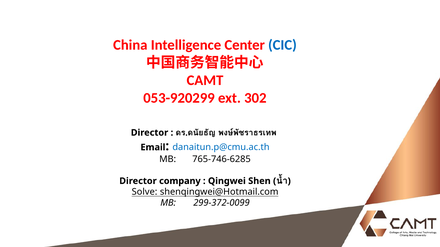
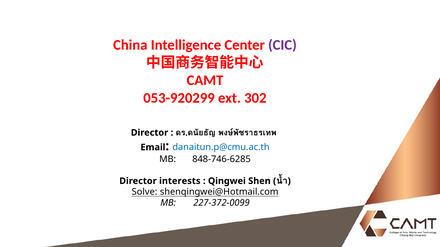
CIC colour: blue -> purple (282, 45)
765-746-6285: 765-746-6285 -> 848-746-6285 (222, 159)
company: company -> interests (180, 181)
299-372-0099: 299-372-0099 -> 227-372-0099 (222, 203)
